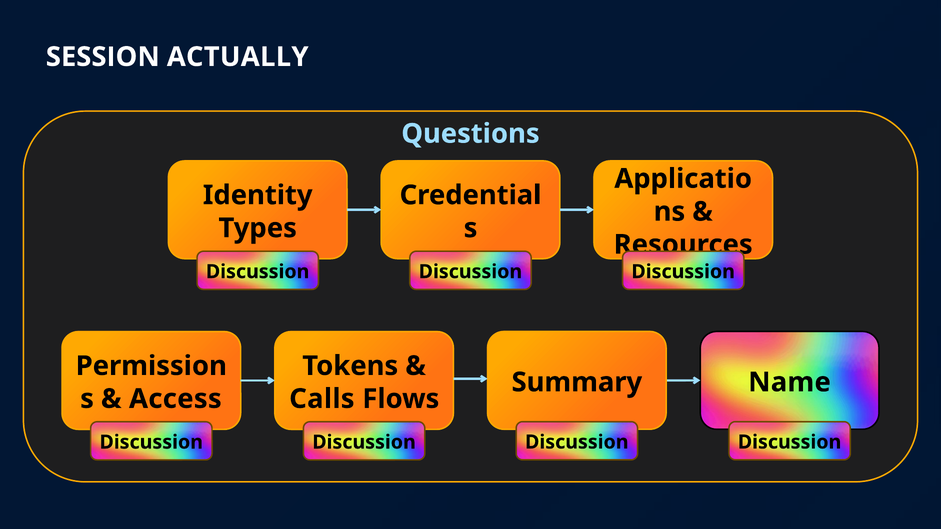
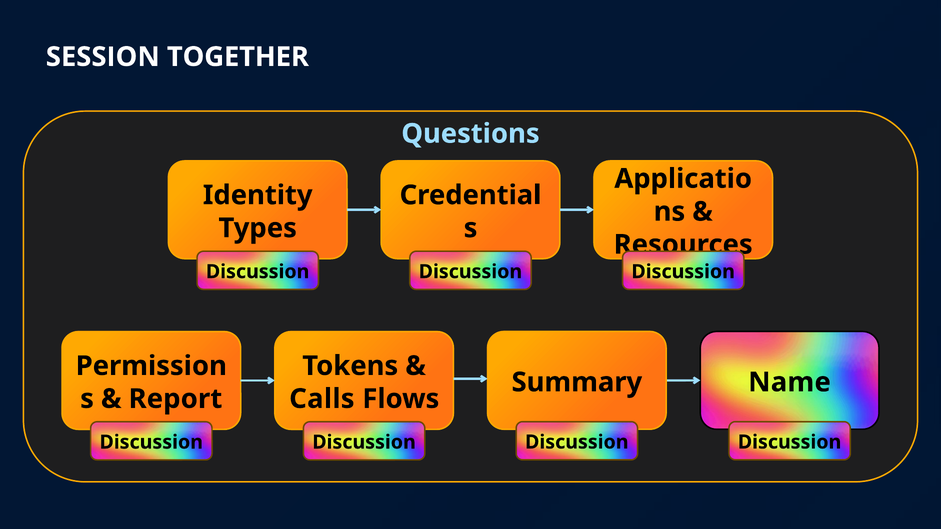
ACTUALLY: ACTUALLY -> TOGETHER (238, 57)
Access: Access -> Report (175, 399)
